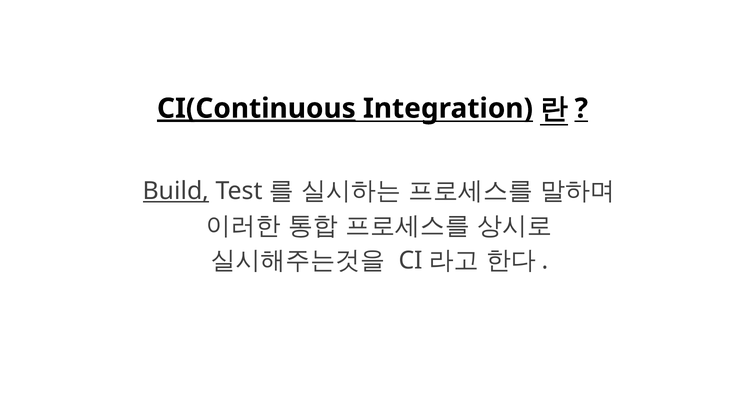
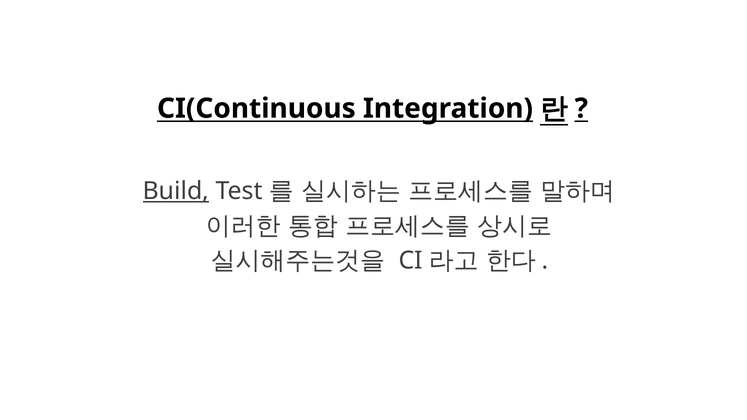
CI(Continuous underline: present -> none (256, 108)
